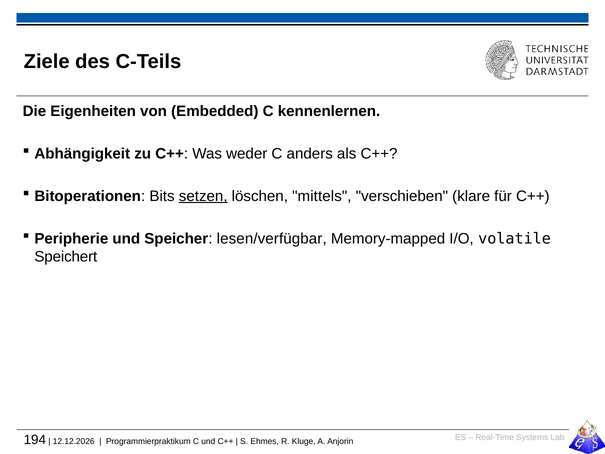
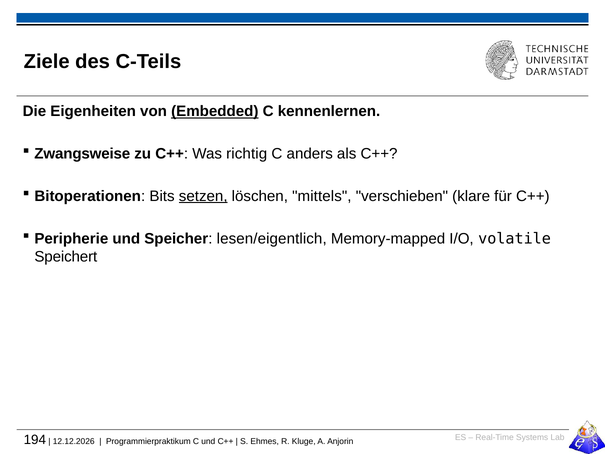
Embedded underline: none -> present (215, 111)
Abhängigkeit: Abhängigkeit -> Zwangsweise (82, 154)
weder: weder -> richtig (247, 154)
lesen/verfügbar: lesen/verfügbar -> lesen/eigentlich (272, 238)
